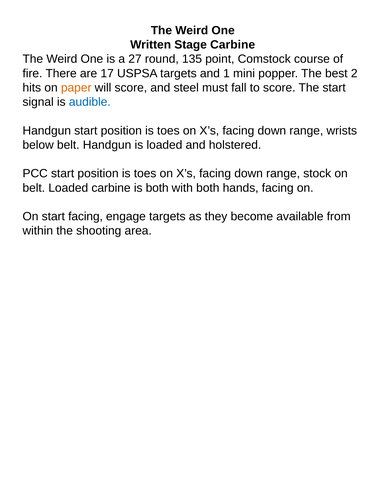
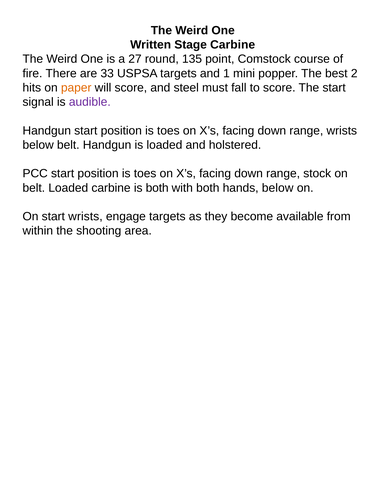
17: 17 -> 33 (107, 73)
audible colour: blue -> purple (90, 102)
hands facing: facing -> below (278, 188)
start facing: facing -> wrists (85, 217)
